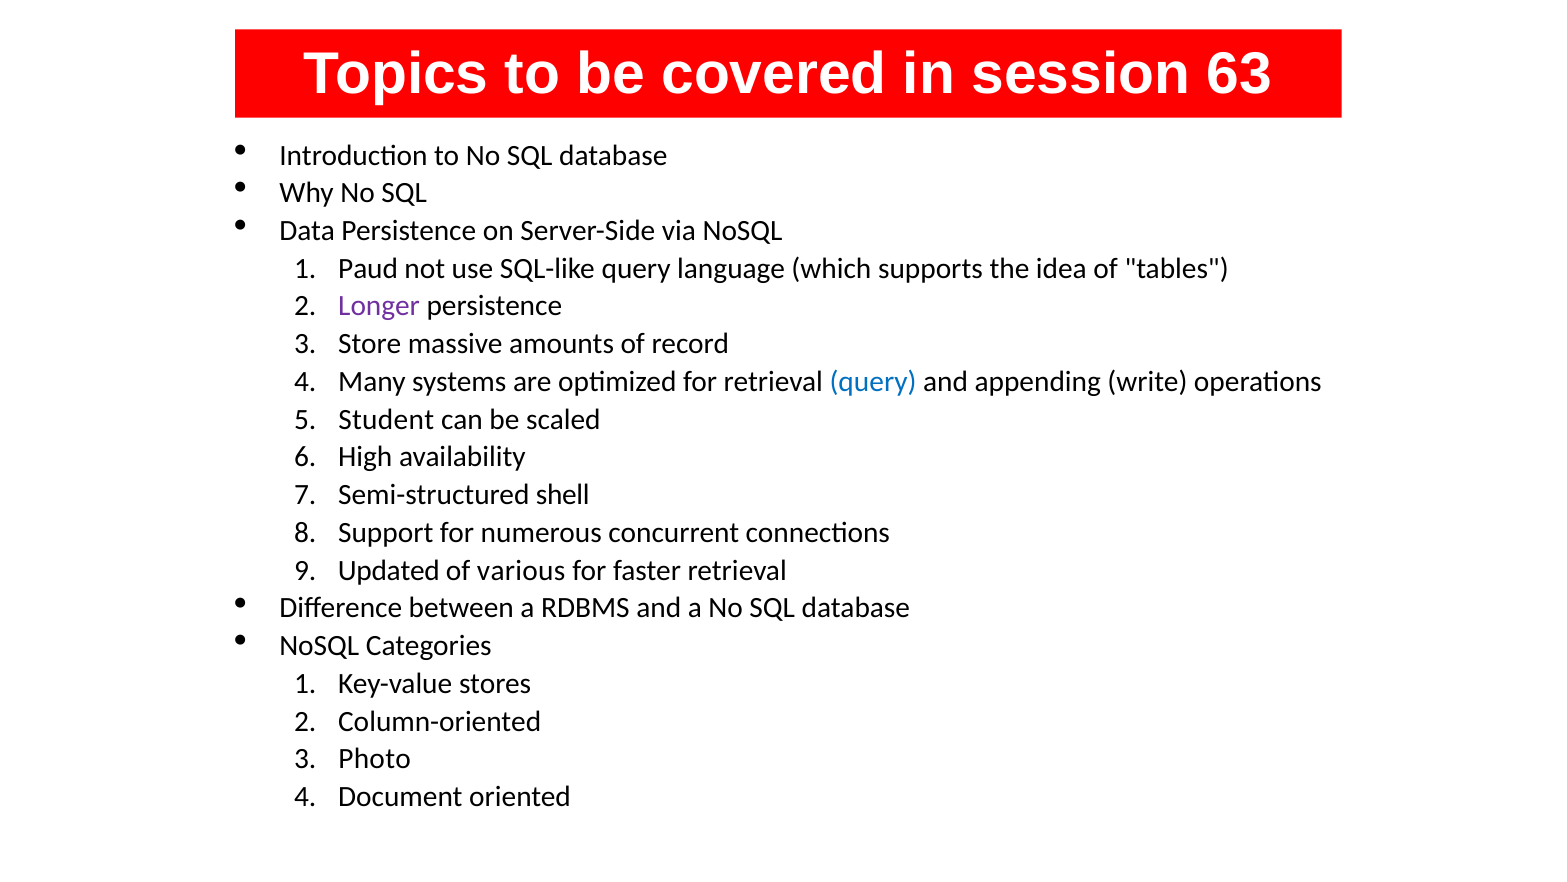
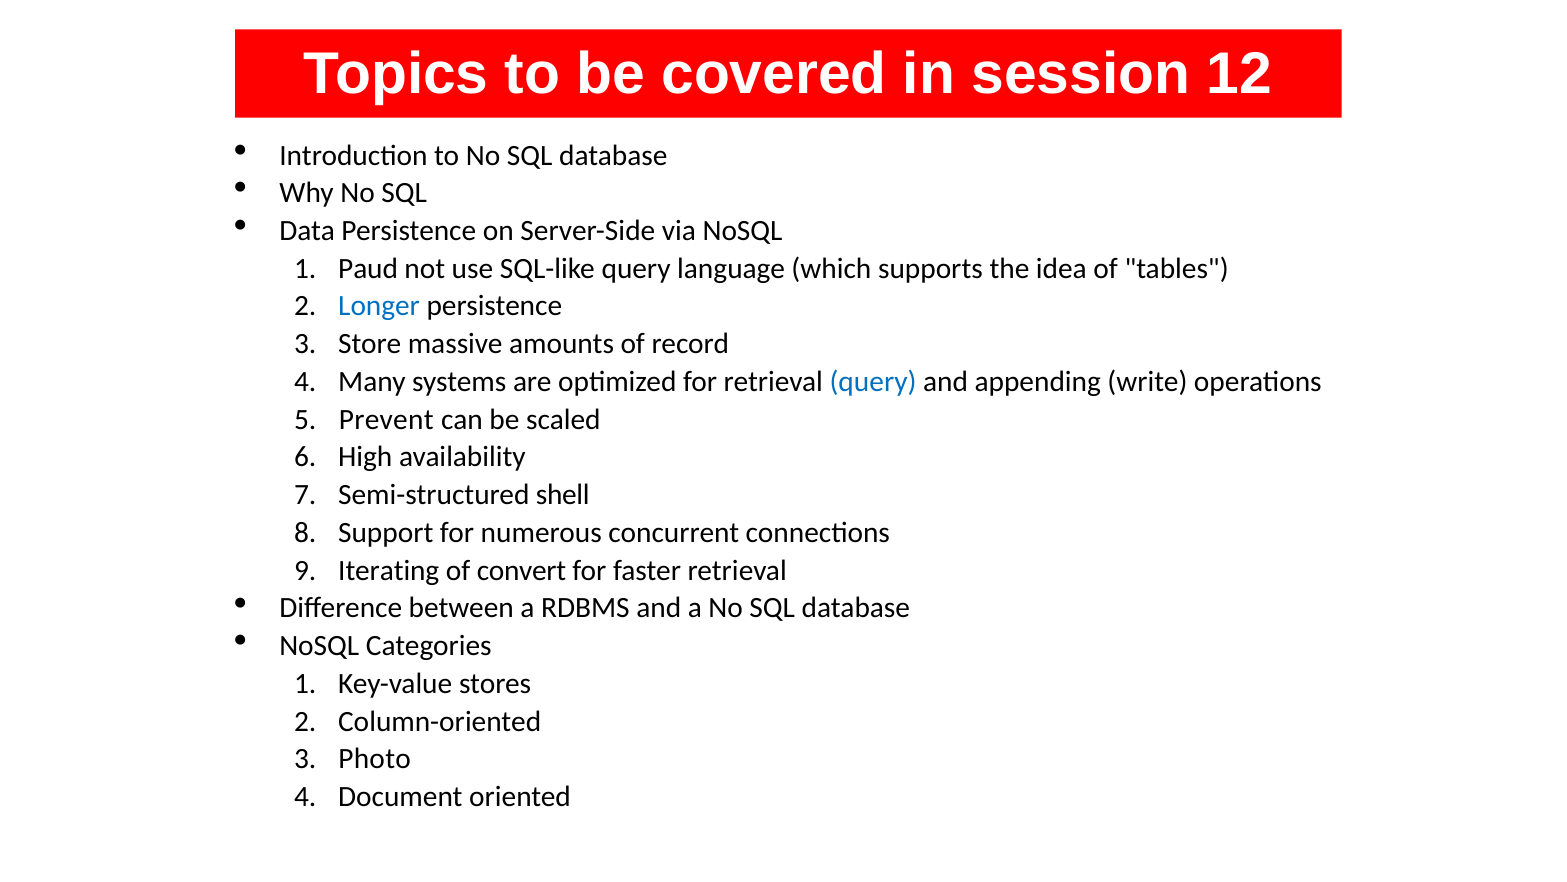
63: 63 -> 12 (1239, 75)
Longer colour: purple -> blue (379, 306)
Student: Student -> Prevent (386, 419)
Updated: Updated -> Iterating (389, 570)
various: various -> convert (522, 570)
